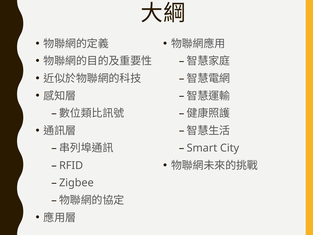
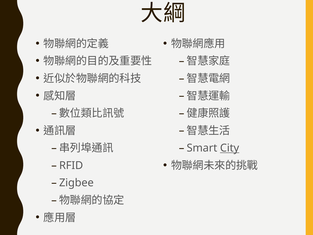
City underline: none -> present (230, 148)
